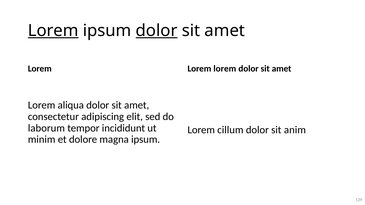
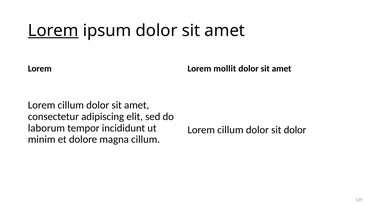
dolor underline: present -> none (157, 31)
lorem: lorem -> mollit (225, 69)
aliqua: aliqua -> cillum (71, 105)
sit anim: anim -> dolor (295, 130)
magna ipsum: ipsum -> cillum (146, 140)
